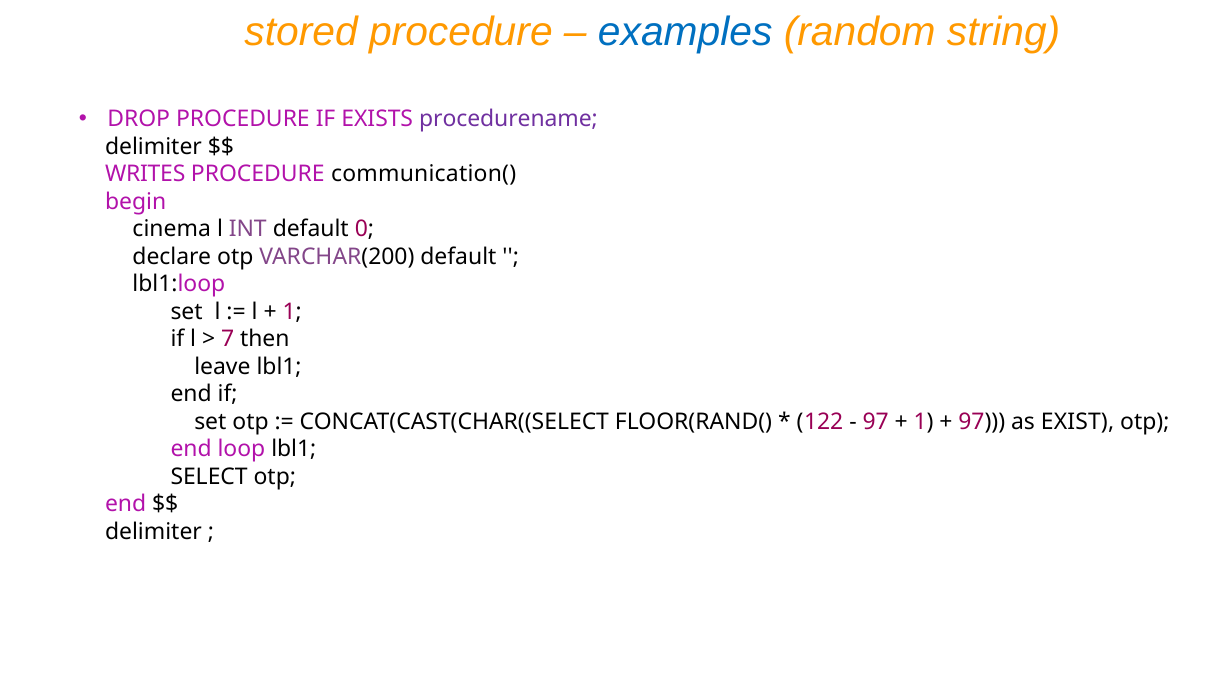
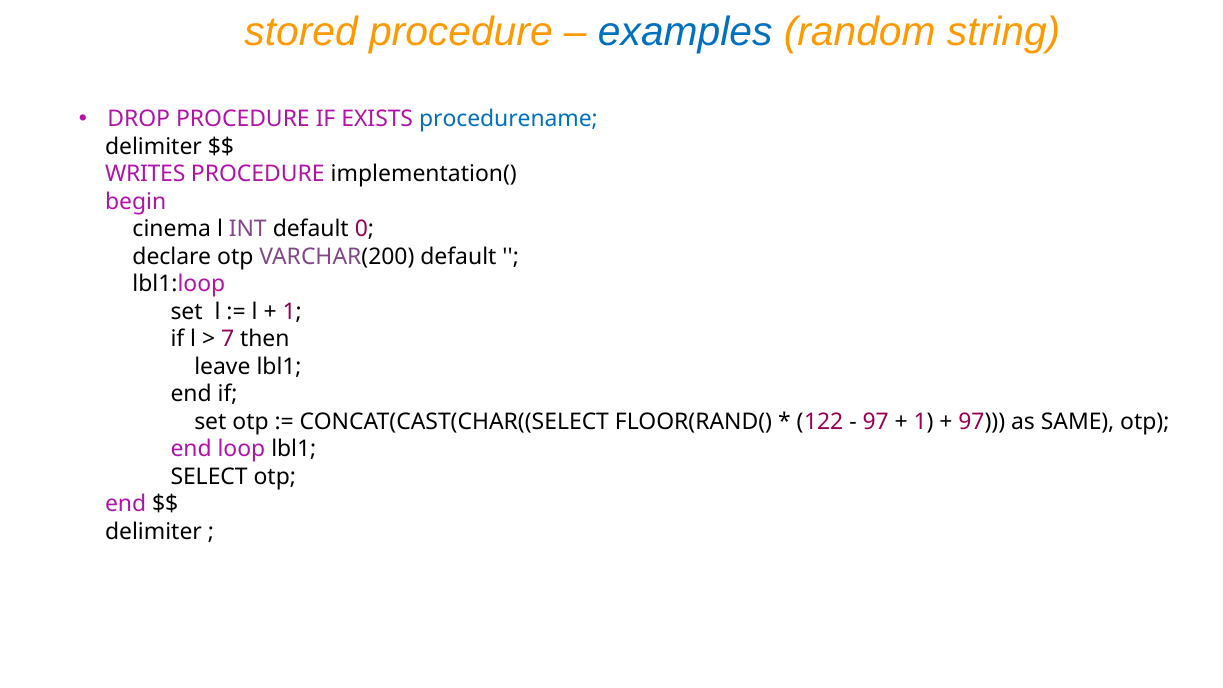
procedurename colour: purple -> blue (508, 119)
communication(: communication( -> implementation( (424, 174)
EXIST: EXIST -> SAME (1078, 422)
